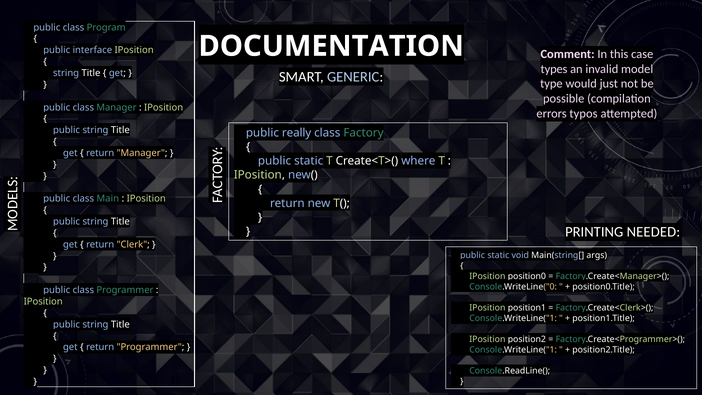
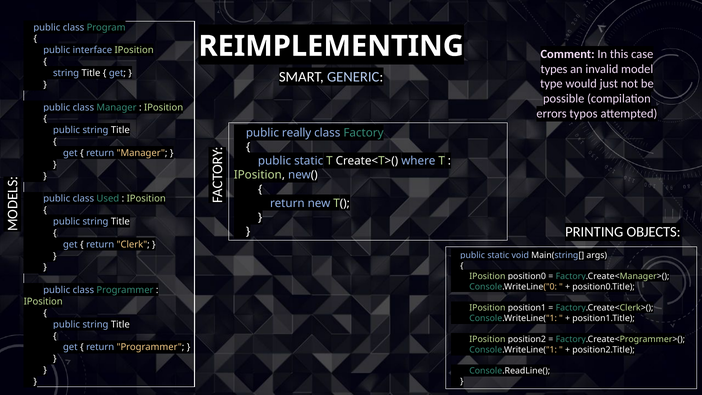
DOCUMENTATION: DOCUMENTATION -> REIMPLEMENTING (331, 46)
Main: Main -> Used (108, 199)
NEEDED: NEEDED -> OBJECTS (654, 232)
